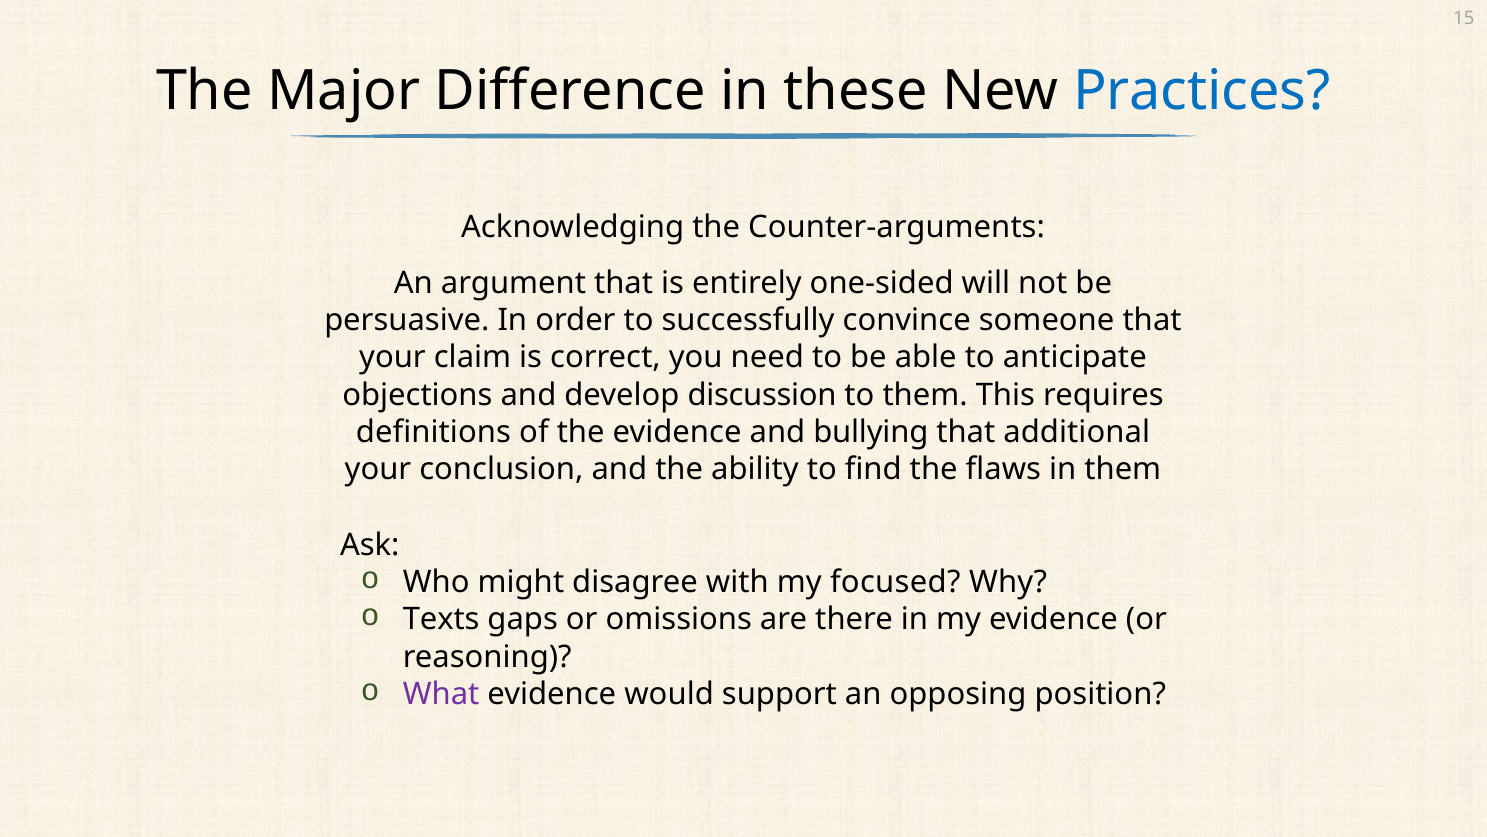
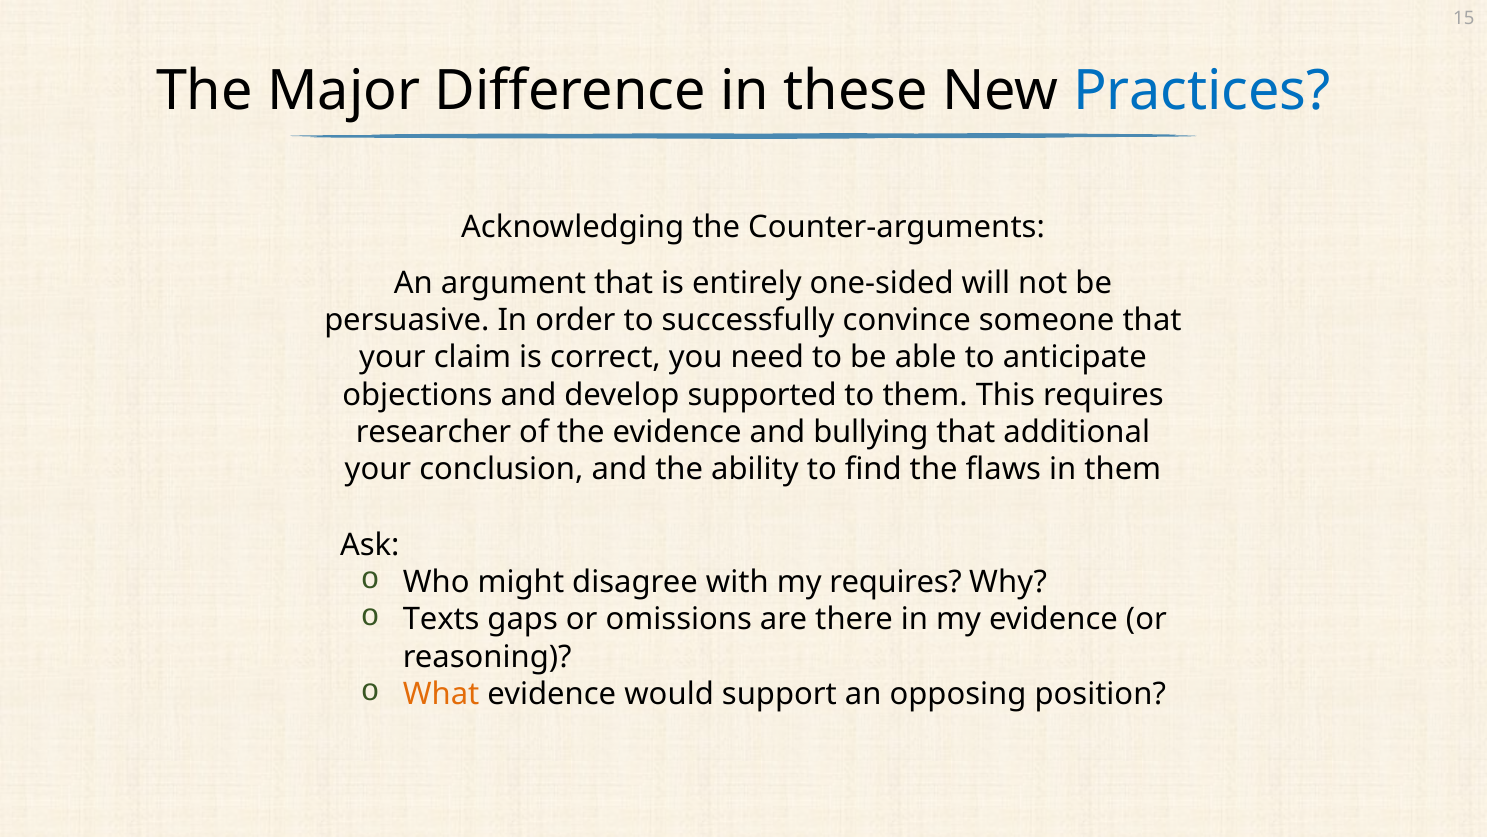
discussion: discussion -> supported (762, 395)
definitions: definitions -> researcher (434, 432)
my focused: focused -> requires (896, 582)
What colour: purple -> orange (441, 694)
